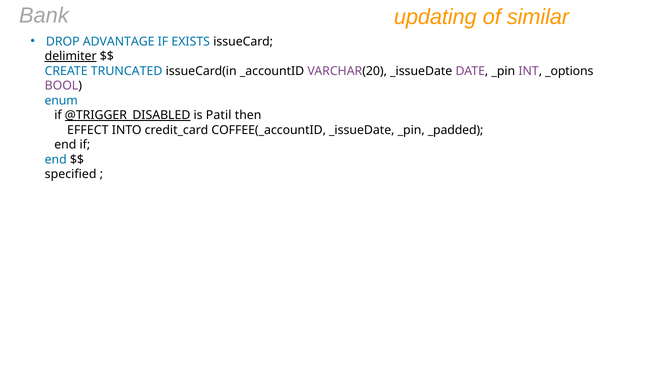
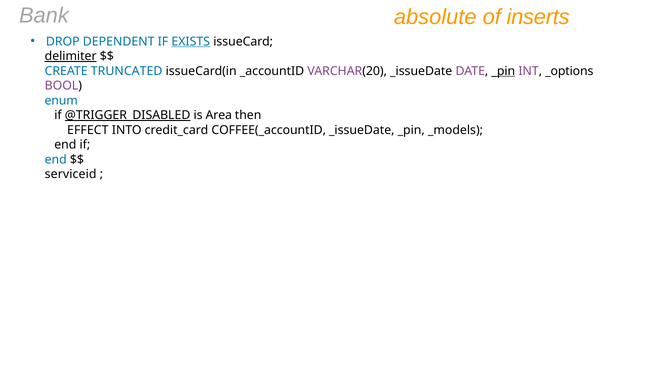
updating: updating -> absolute (435, 17)
similar: similar -> inserts (538, 17)
ADVANTAGE: ADVANTAGE -> DEPENDENT (119, 41)
EXISTS underline: none -> present (191, 41)
_pin underline: none -> present (503, 71)
Patil: Patil -> Area (219, 115)
_padded: _padded -> _models (455, 130)
specified: specified -> serviceid (71, 174)
